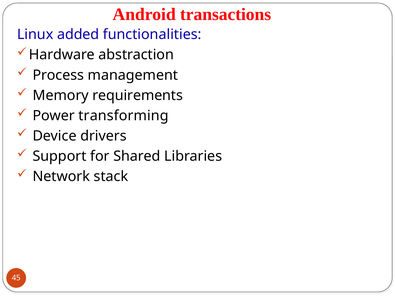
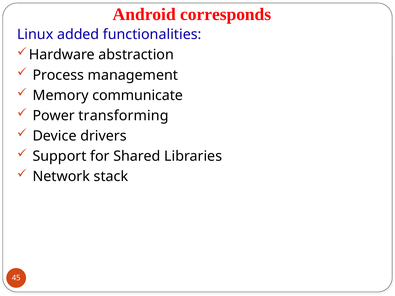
transactions: transactions -> corresponds (226, 14)
requirements: requirements -> communicate (138, 95)
